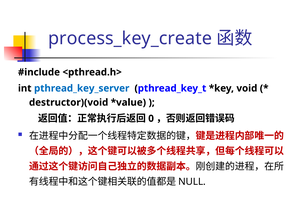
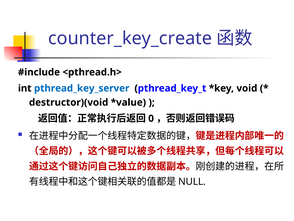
process_key_create: process_key_create -> counter_key_create (130, 38)
